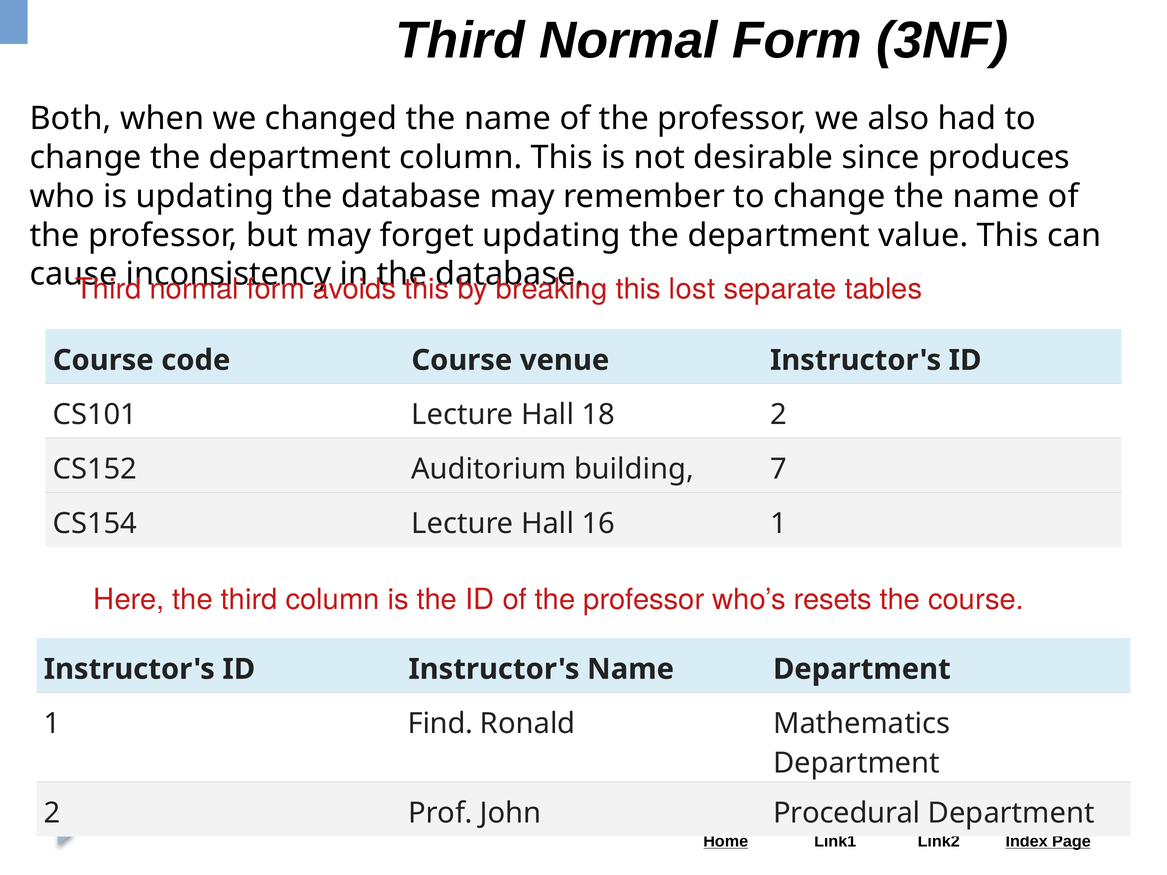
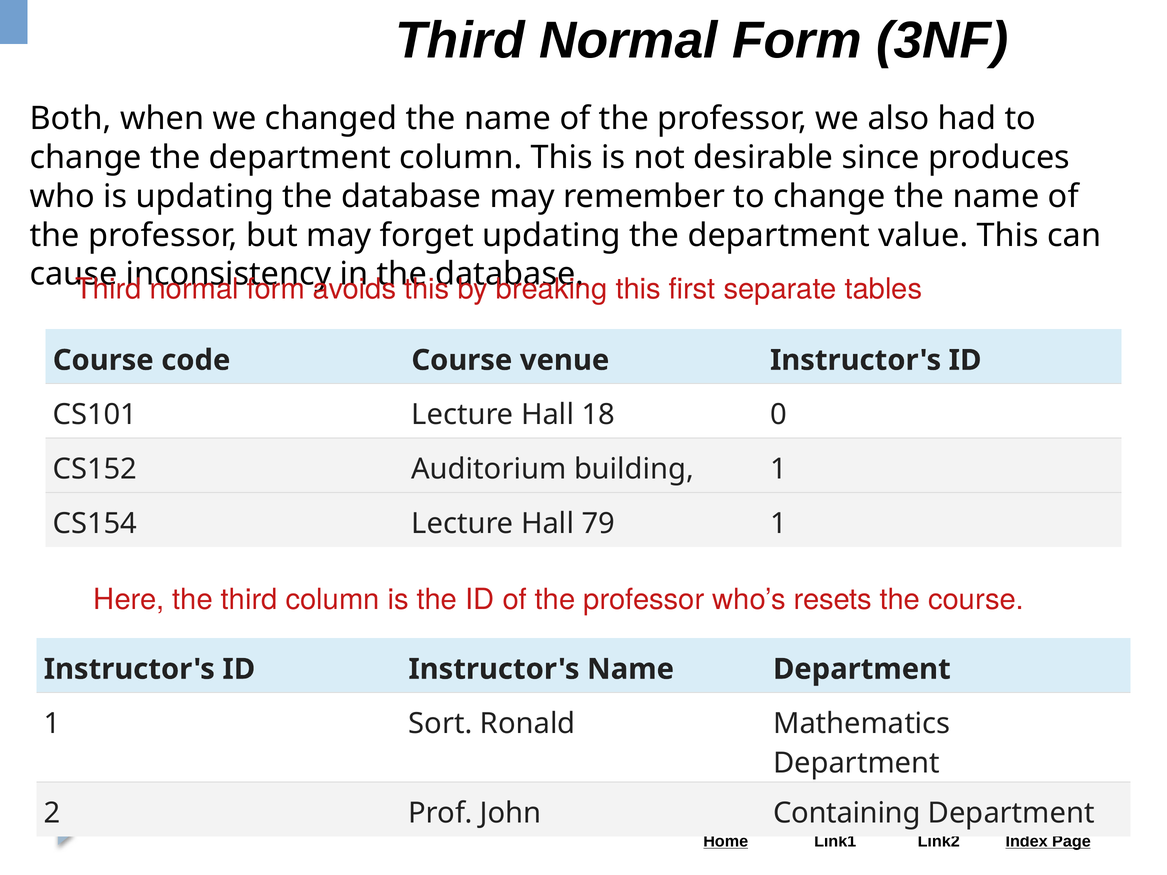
lost: lost -> first (692, 289)
18 2: 2 -> 0 (778, 415)
building 7: 7 -> 1 (778, 469)
16: 16 -> 79 (598, 524)
Find: Find -> Sort (440, 724)
Procedural: Procedural -> Containing (847, 813)
